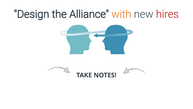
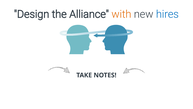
hires colour: red -> blue (167, 14)
